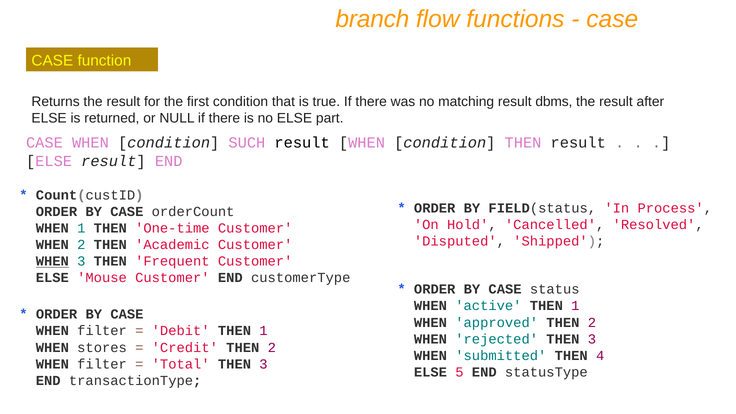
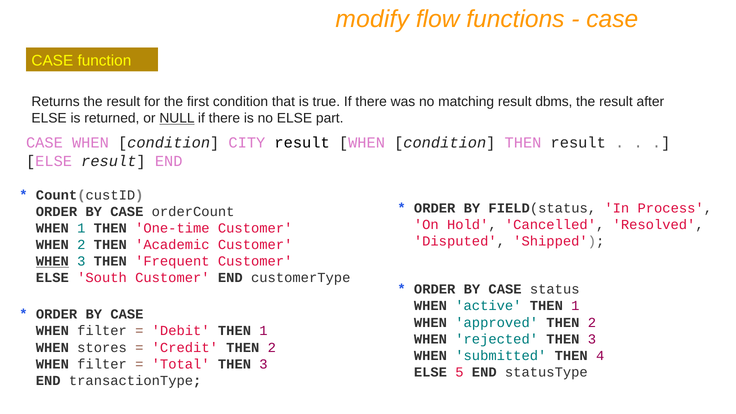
branch: branch -> modify (372, 19)
NULL underline: none -> present (177, 118)
SUCH: SUCH -> CITY (247, 143)
Mouse: Mouse -> South (102, 278)
